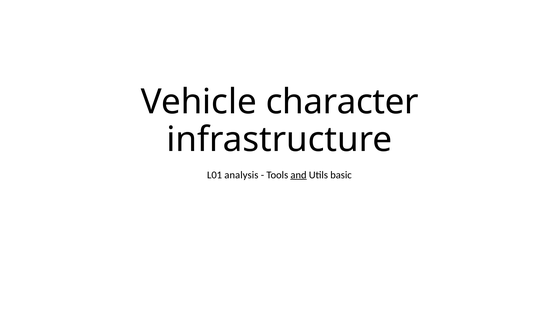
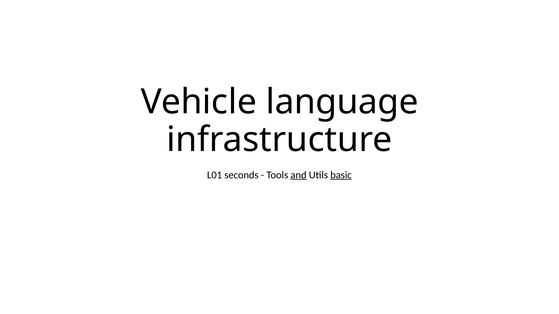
character: character -> language (342, 102)
analysis: analysis -> seconds (241, 175)
basic underline: none -> present (341, 175)
